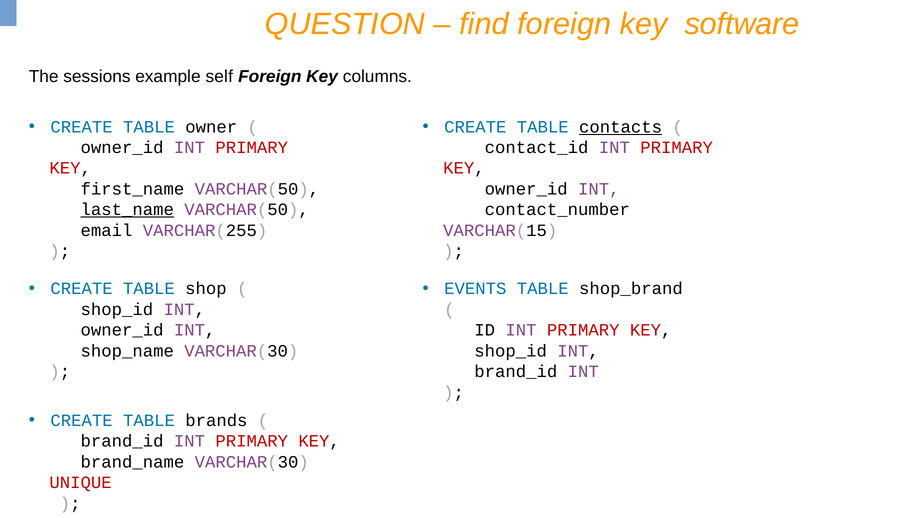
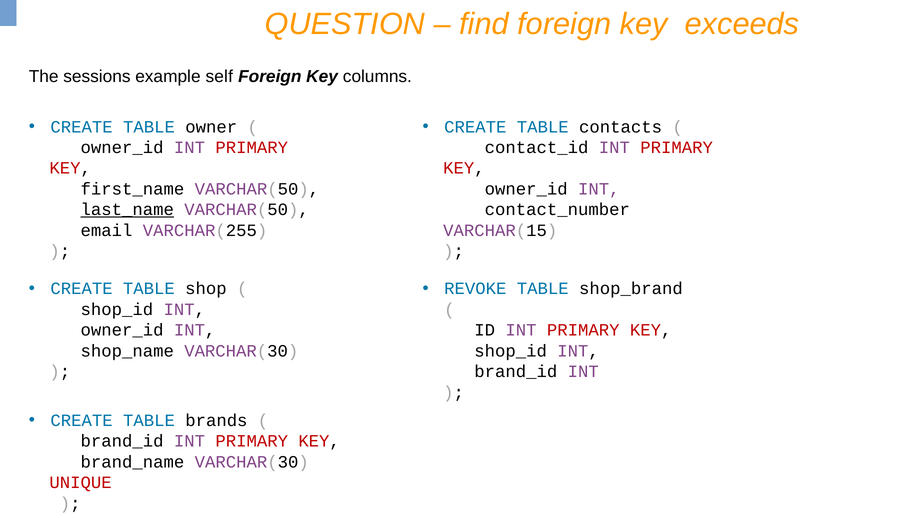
software: software -> exceeds (742, 24)
contacts underline: present -> none (621, 127)
EVENTS: EVENTS -> REVOKE (475, 289)
